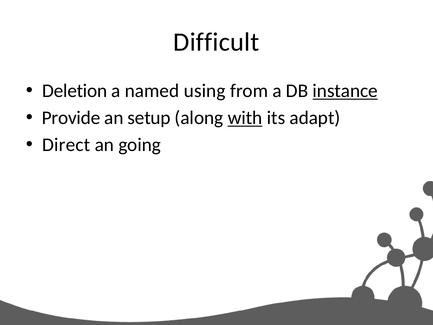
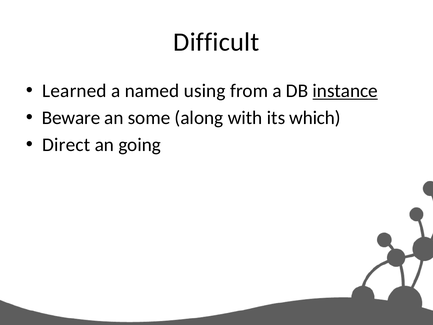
Deletion: Deletion -> Learned (75, 91)
Provide: Provide -> Beware (71, 118)
setup: setup -> some (149, 118)
with underline: present -> none (245, 118)
adapt: adapt -> which (315, 118)
